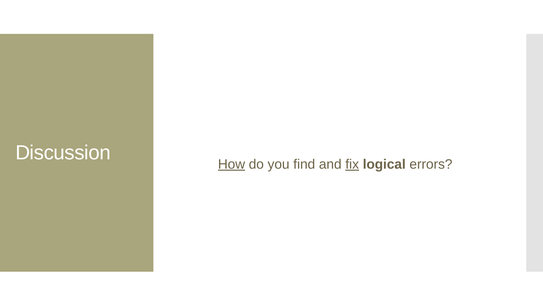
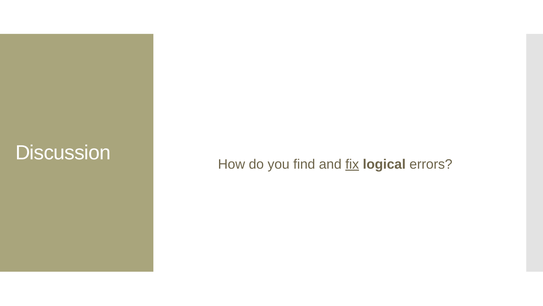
How underline: present -> none (231, 164)
